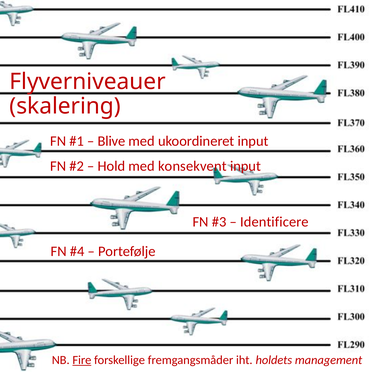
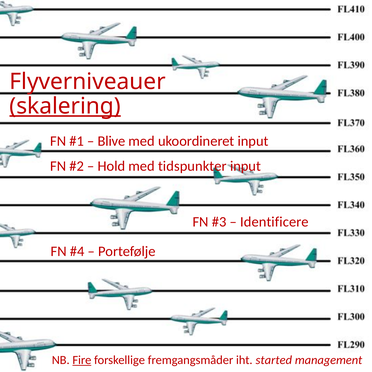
skalering underline: none -> present (65, 106)
konsekvent: konsekvent -> tidspunkter (192, 166)
holdets: holdets -> started (274, 360)
